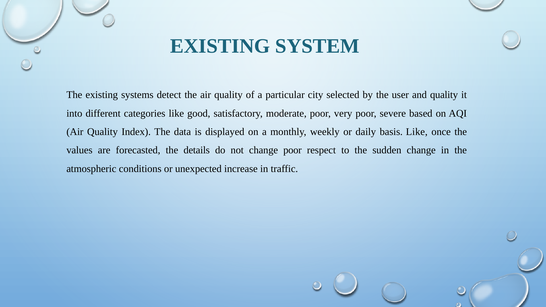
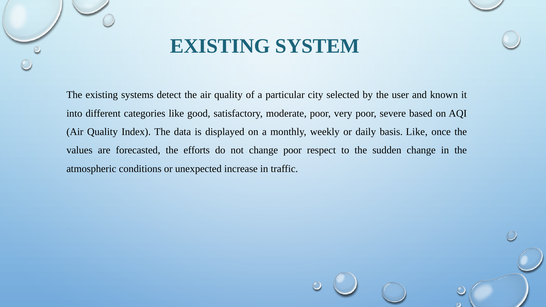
and quality: quality -> known (444, 95)
details: details -> efforts (197, 150)
